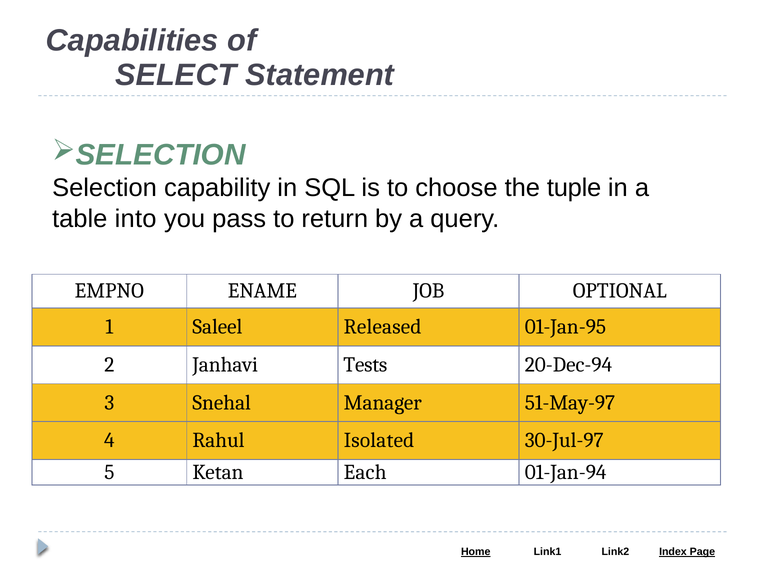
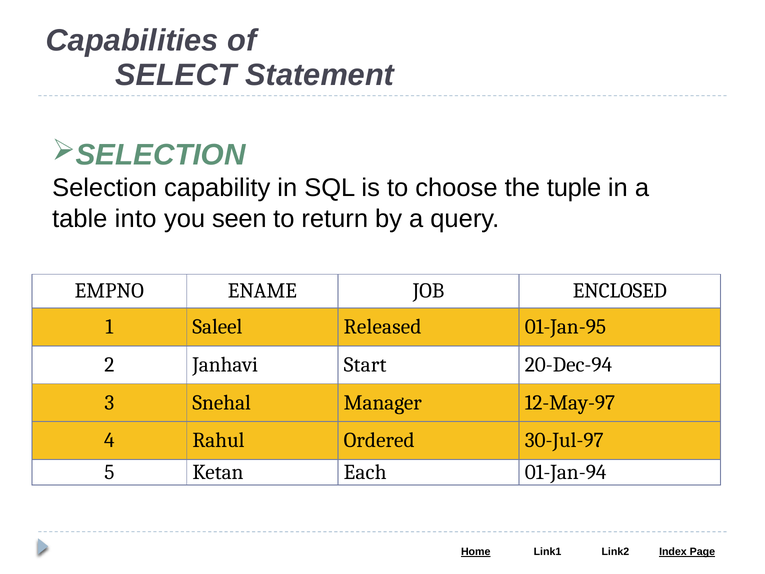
pass: pass -> seen (239, 218)
OPTIONAL: OPTIONAL -> ENCLOSED (620, 291)
Tests: Tests -> Start (365, 364)
51-May-97: 51-May-97 -> 12-May-97 (570, 402)
Isolated: Isolated -> Ordered (379, 440)
